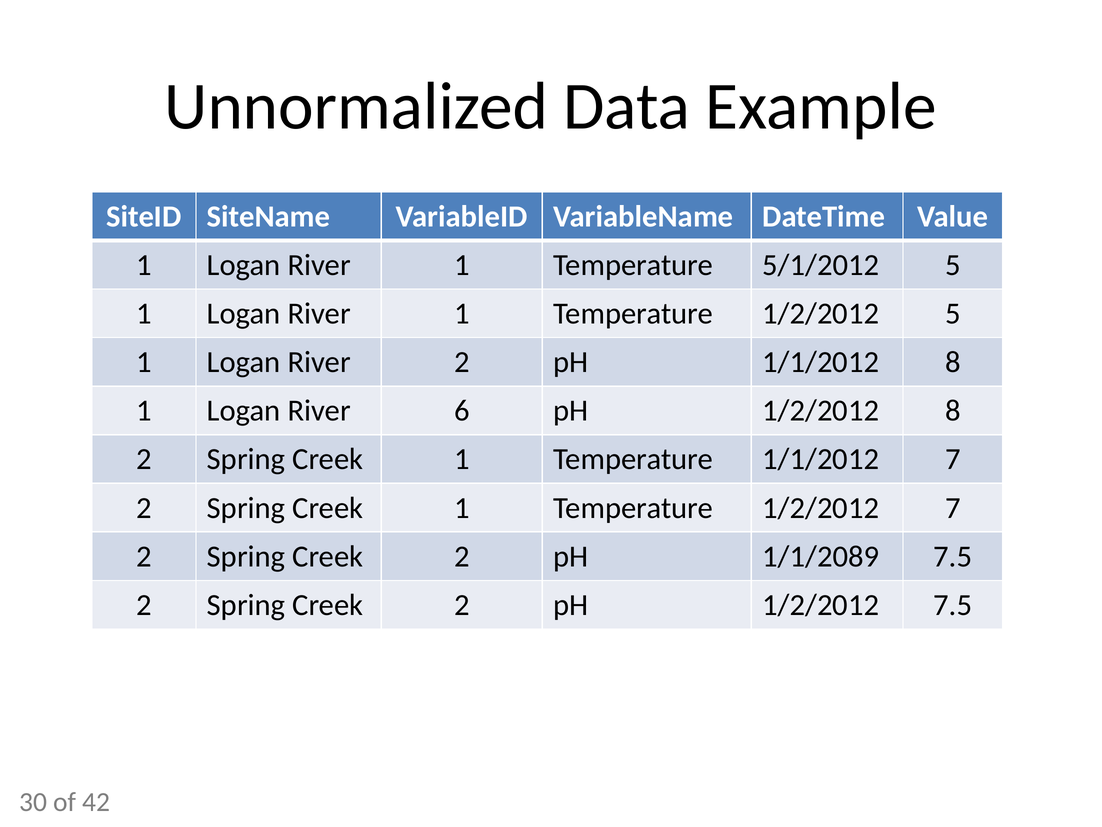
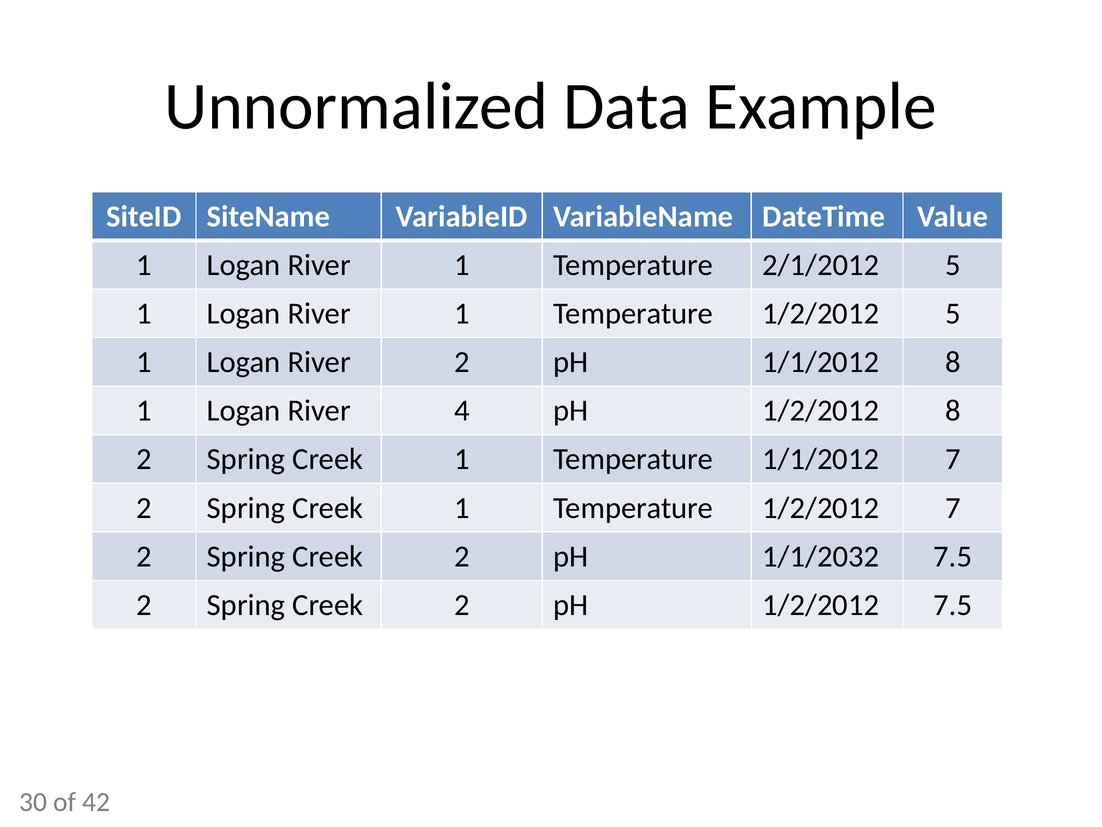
5/1/2012: 5/1/2012 -> 2/1/2012 (821, 265)
6: 6 -> 4 (462, 411)
1/1/2089: 1/1/2089 -> 1/1/2032 (821, 556)
